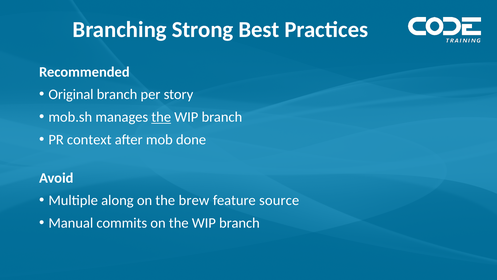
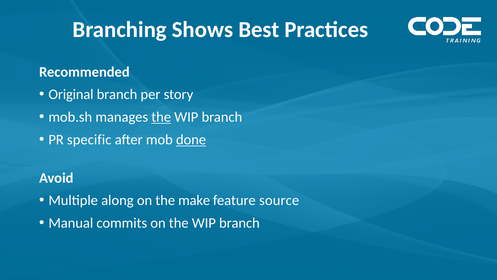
Strong: Strong -> Shows (203, 30)
context: context -> specific (89, 140)
done underline: none -> present (191, 140)
brew: brew -> make (194, 200)
